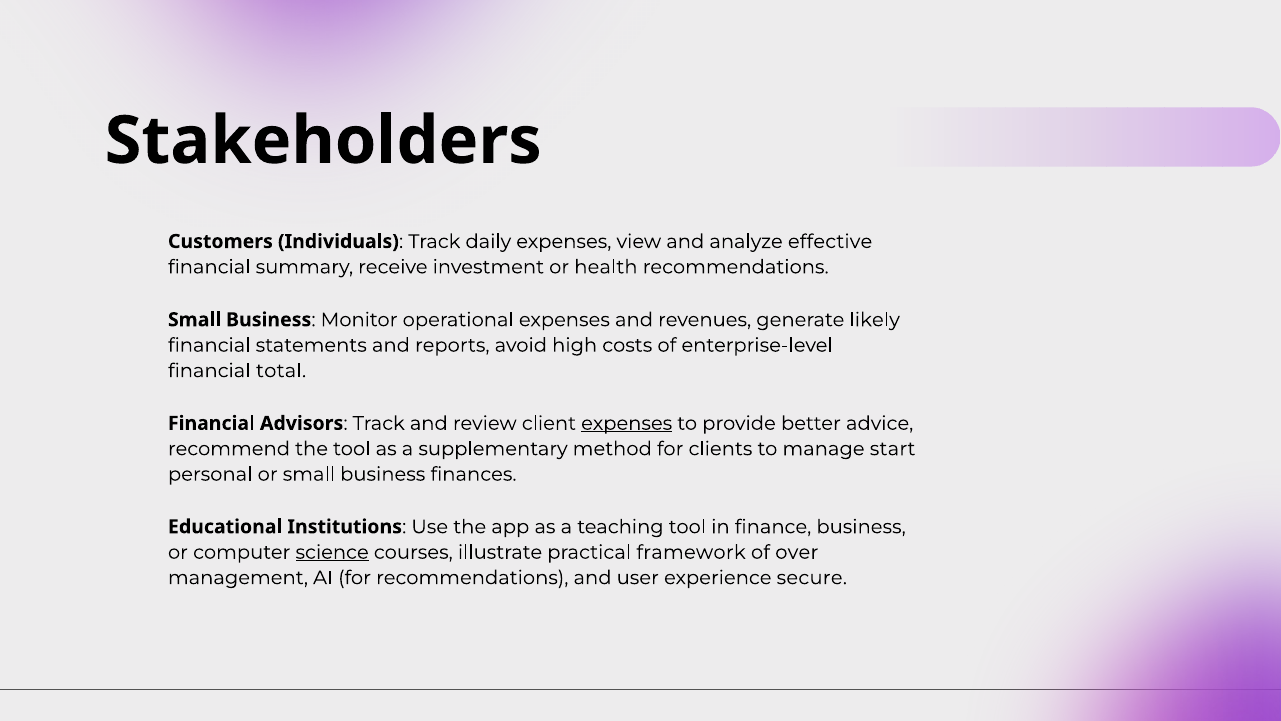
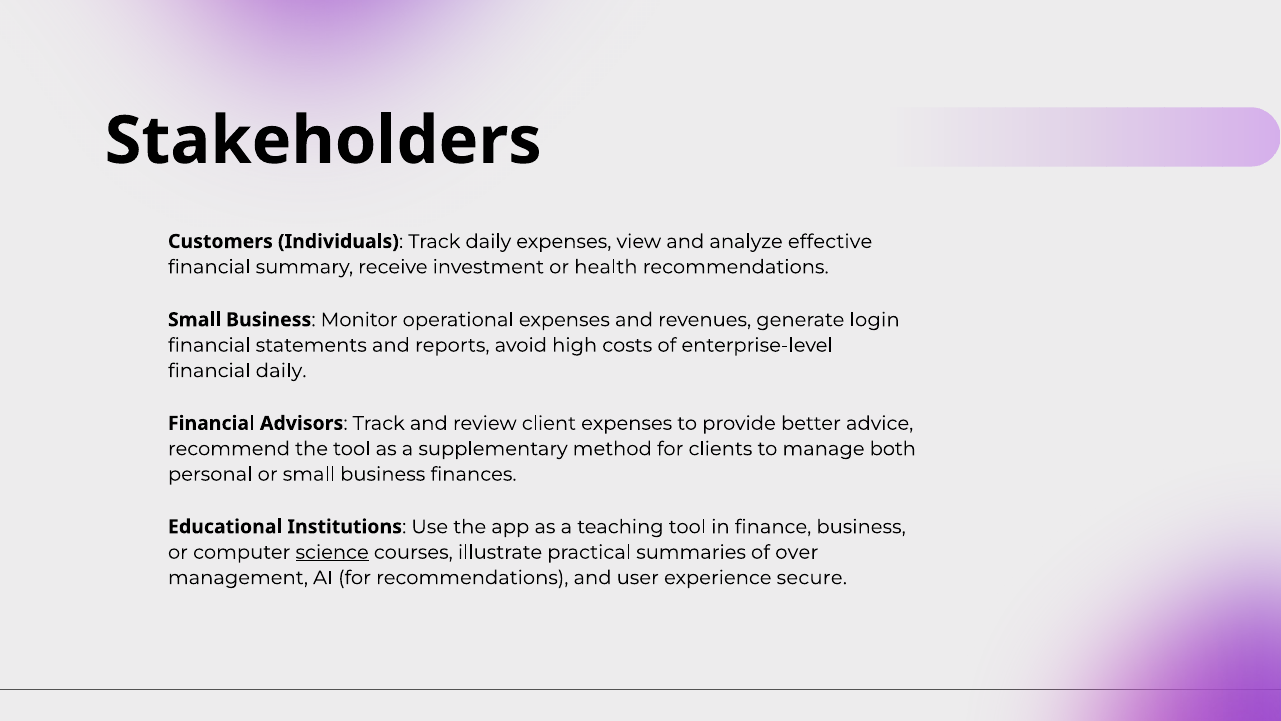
likely: likely -> login (875, 320)
financial total: total -> daily (281, 371)
expenses underline: present -> none (627, 423)
start: start -> both (893, 449)
framework: framework -> summaries (691, 552)
